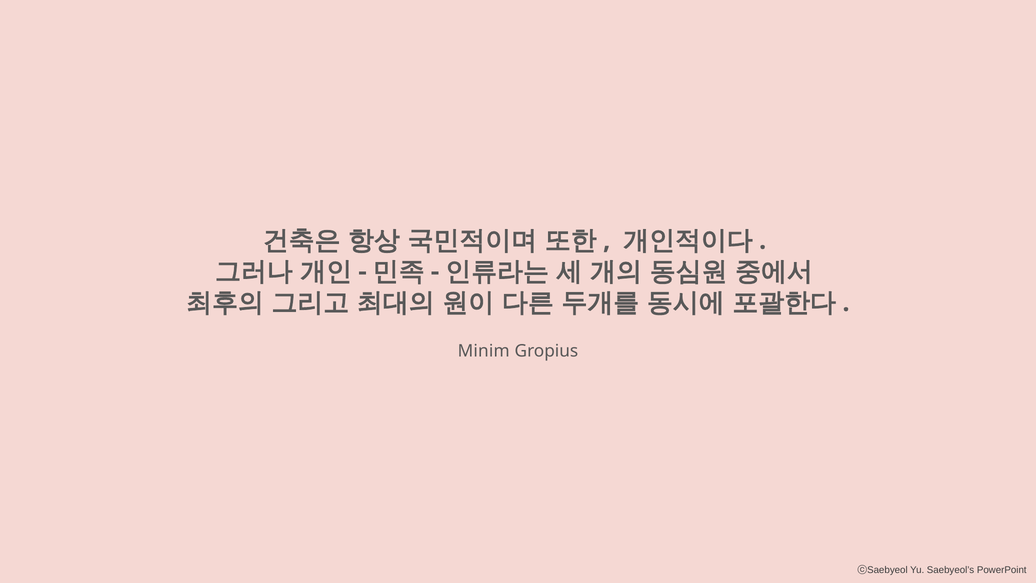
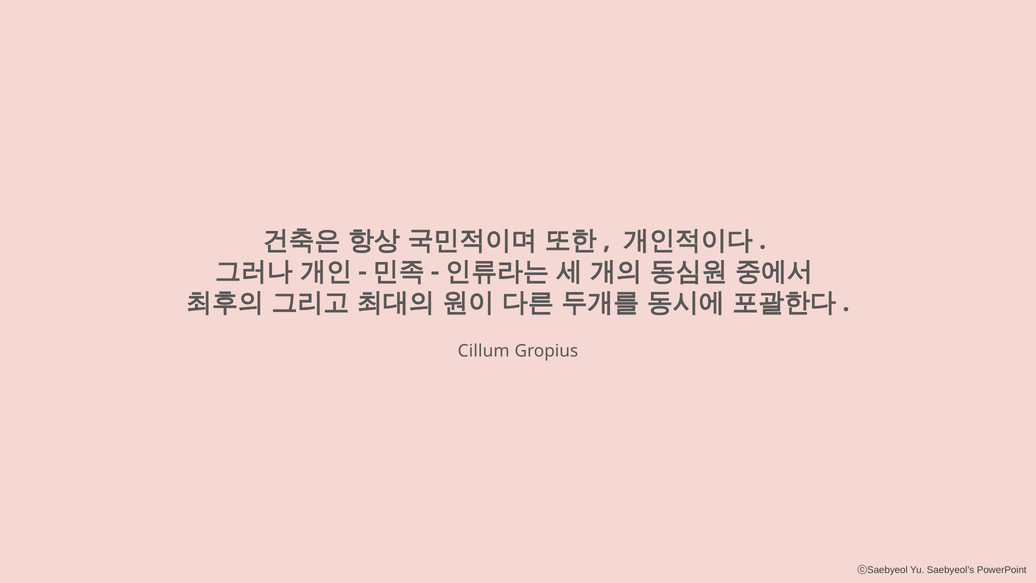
Minim: Minim -> Cillum (484, 351)
